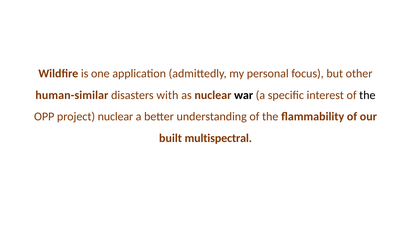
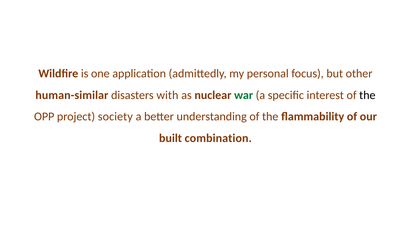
war colour: black -> green (244, 95)
project nuclear: nuclear -> society (115, 117)
multispectral: multispectral -> combination (218, 138)
